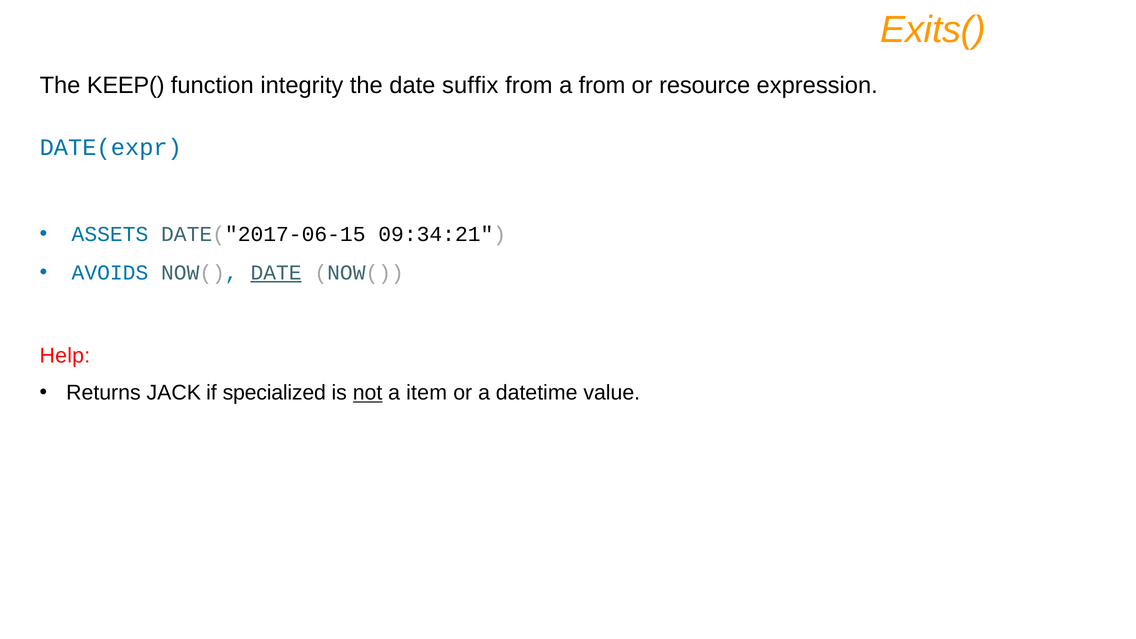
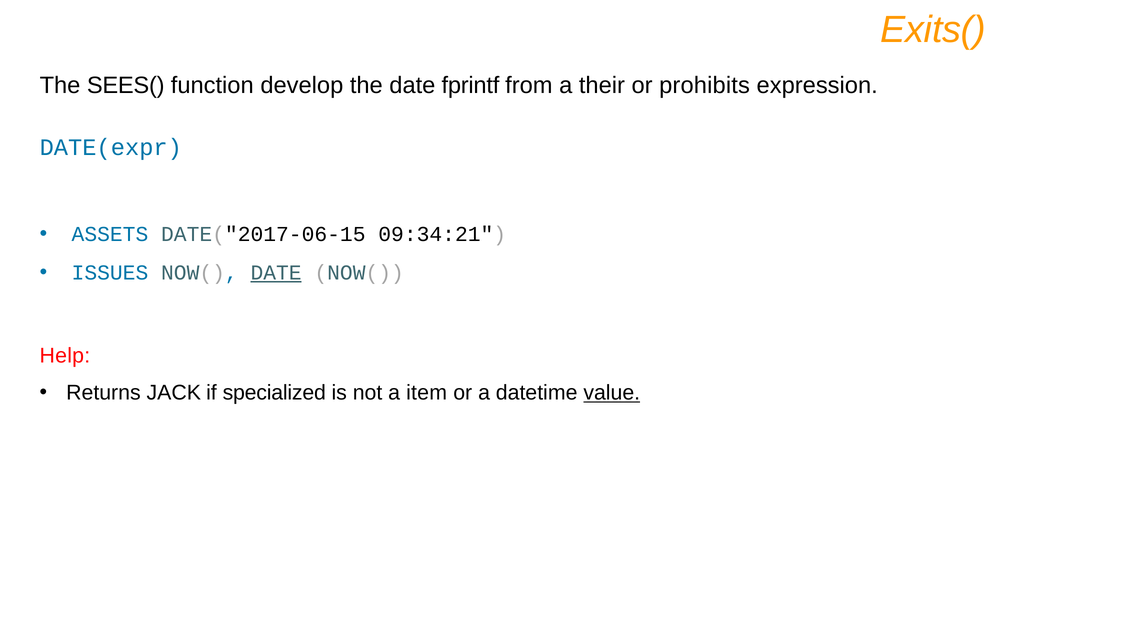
KEEP(: KEEP( -> SEES( (126, 86)
integrity: integrity -> develop (302, 86)
suffix: suffix -> fprintf (470, 86)
a from: from -> their (602, 86)
resource: resource -> prohibits (705, 86)
AVOIDS: AVOIDS -> ISSUES (110, 273)
not underline: present -> none (368, 393)
value underline: none -> present (612, 393)
